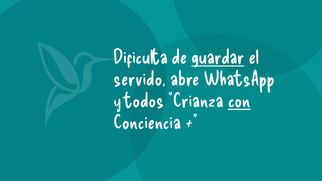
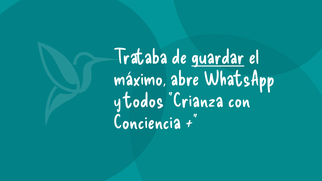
Dificulta: Dificulta -> Trataba (141, 57)
servido: servido -> máximo (140, 79)
con underline: present -> none (239, 101)
